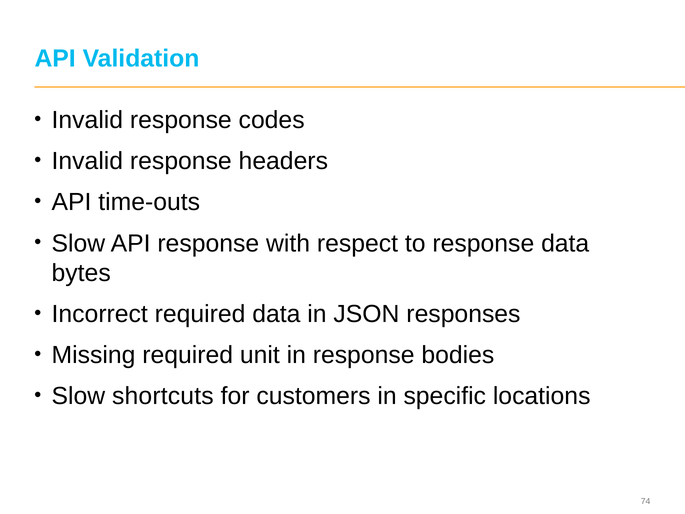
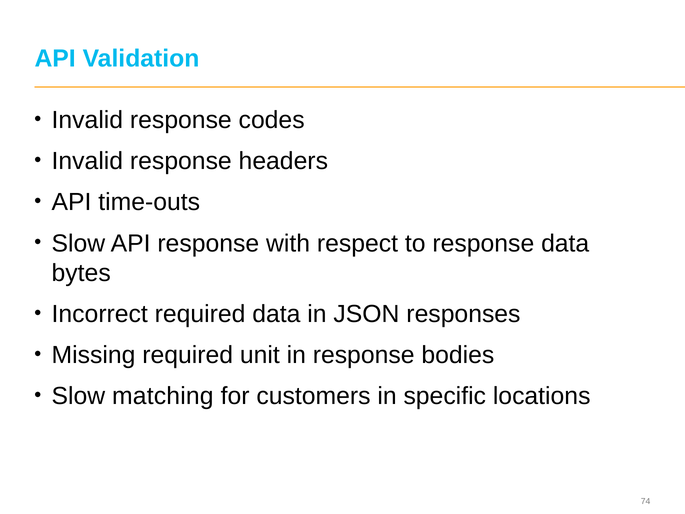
shortcuts: shortcuts -> matching (163, 396)
